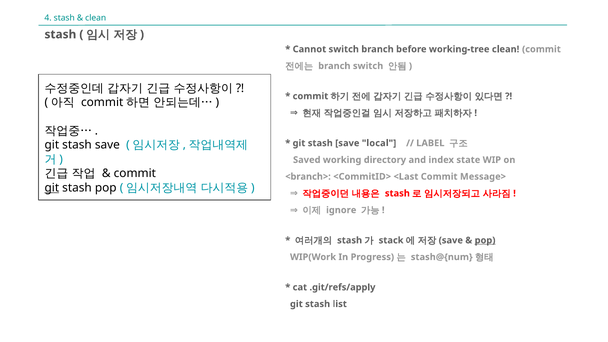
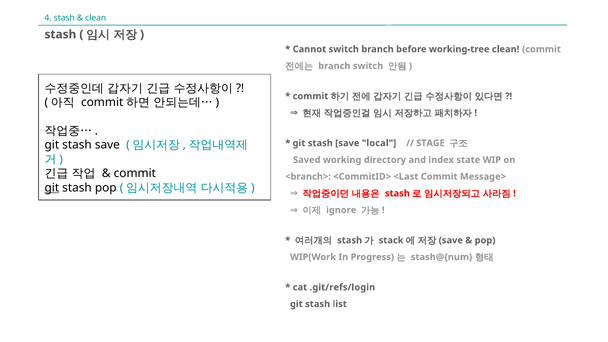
LABEL: LABEL -> STAGE (430, 143)
pop underline: present -> none (485, 240)
.git/refs/apply: .git/refs/apply -> .git/refs/login (342, 287)
